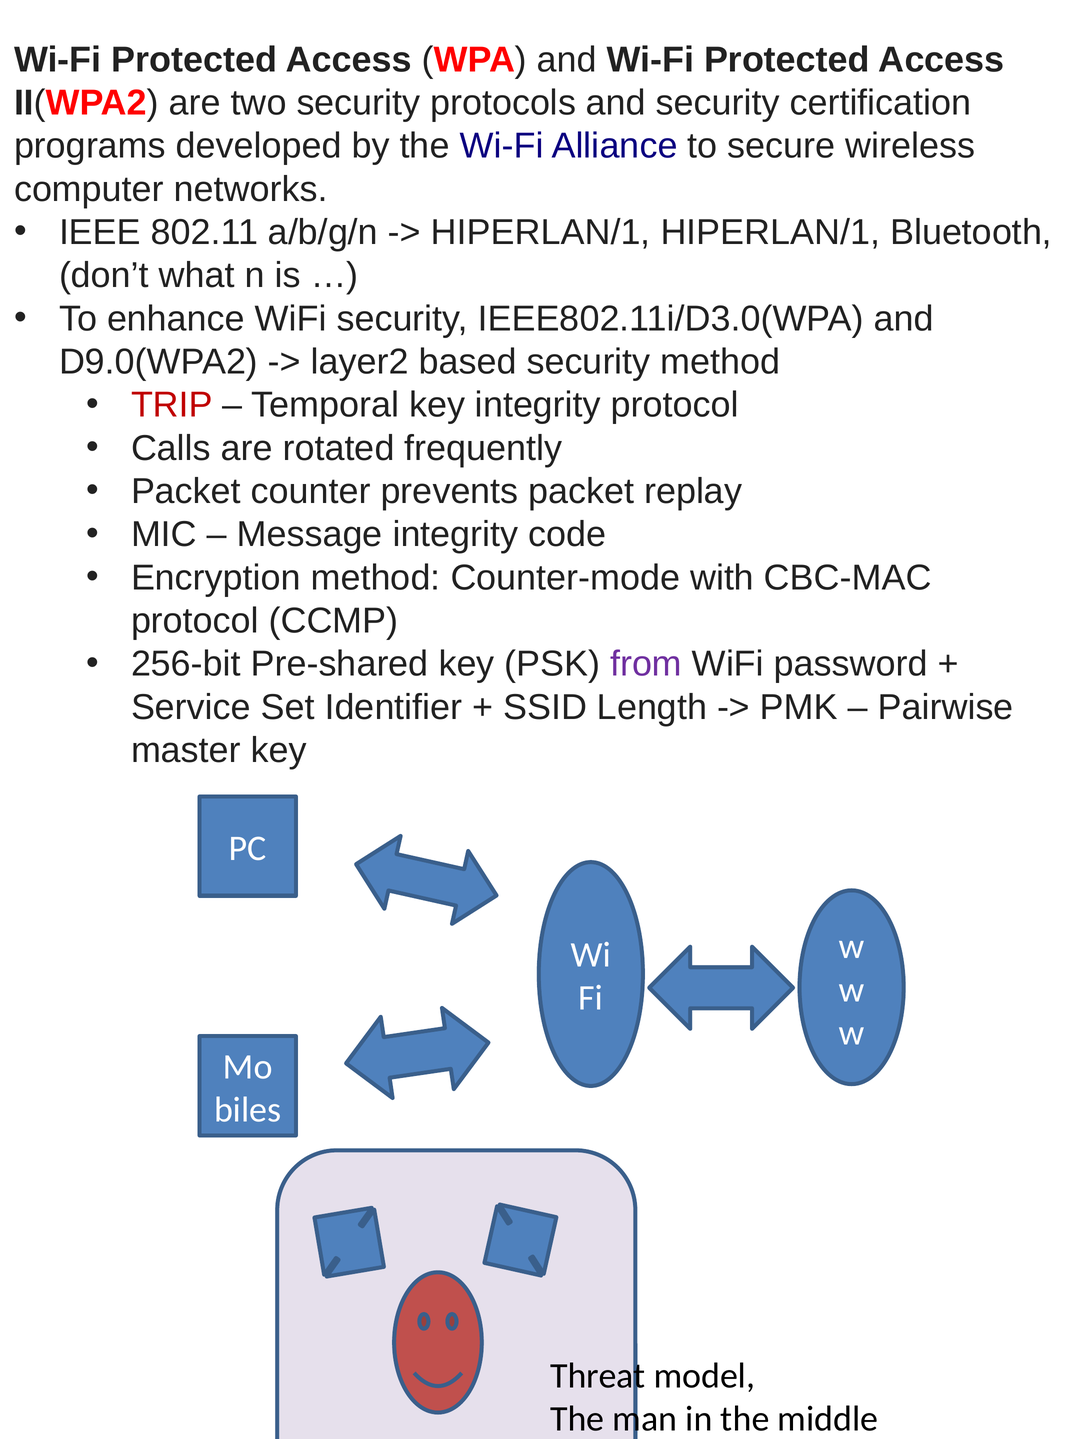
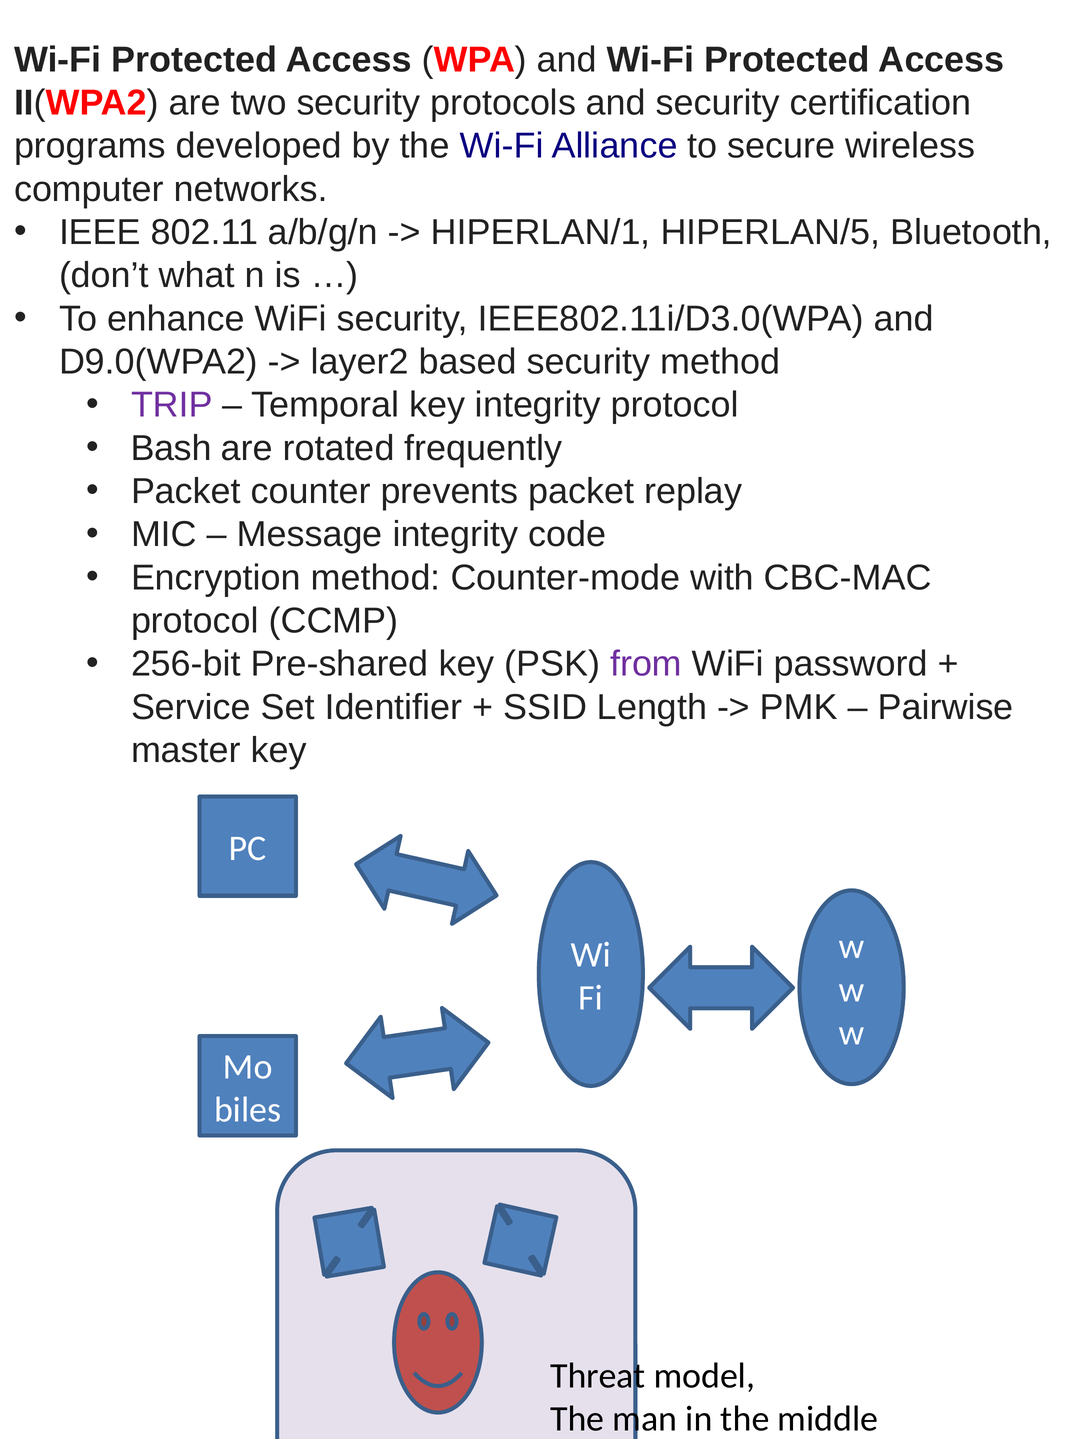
HIPERLAN/1 HIPERLAN/1: HIPERLAN/1 -> HIPERLAN/5 (770, 232)
TRIP colour: red -> purple (172, 405)
Calls: Calls -> Bash (171, 448)
